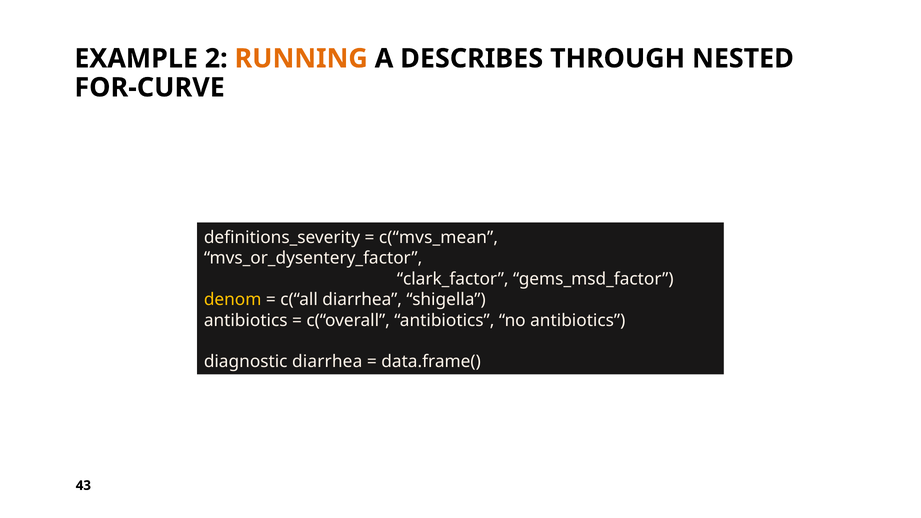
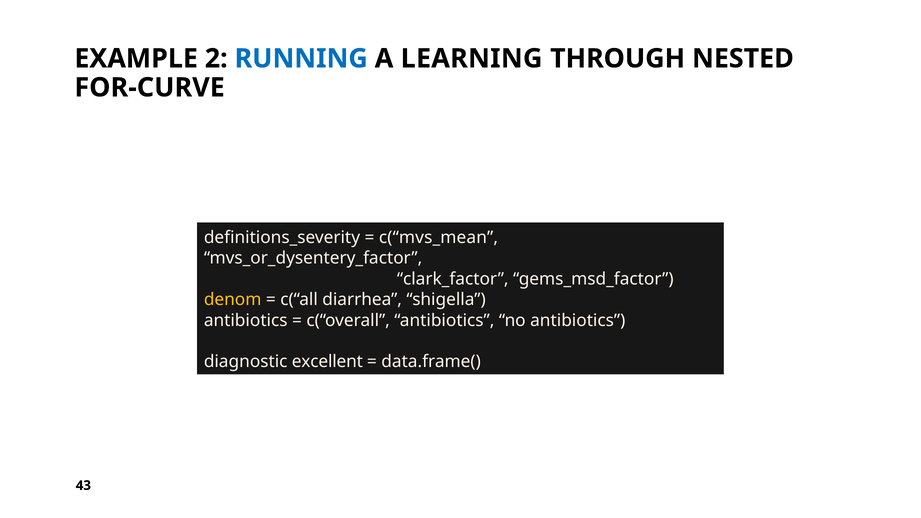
RUNNING colour: orange -> blue (301, 59)
DESCRIBES: DESCRIBES -> LEARNING (472, 59)
diagnostic diarrhea: diarrhea -> excellent (327, 362)
